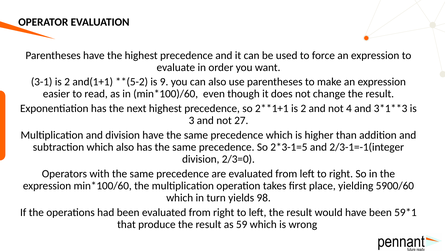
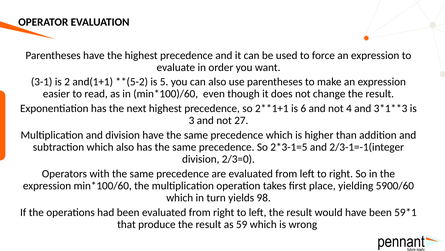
9: 9 -> 5 (164, 82)
2: 2 -> 6 (303, 108)
